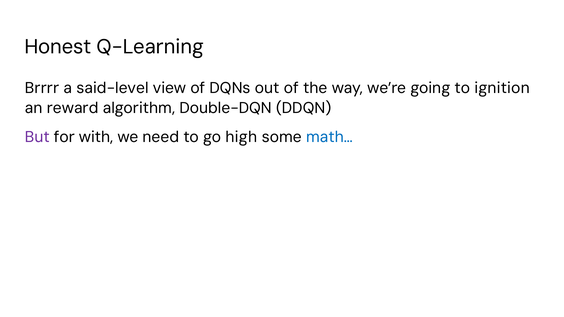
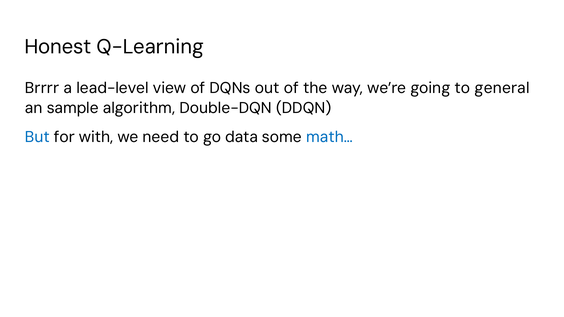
said-level: said-level -> lead-level (113, 88)
ignition: ignition -> general (502, 88)
reward: reward -> sample (73, 108)
But colour: purple -> blue (37, 137)
high: high -> data (242, 137)
